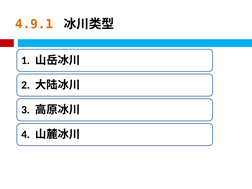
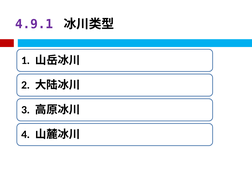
4.9.1 colour: orange -> purple (34, 24)
